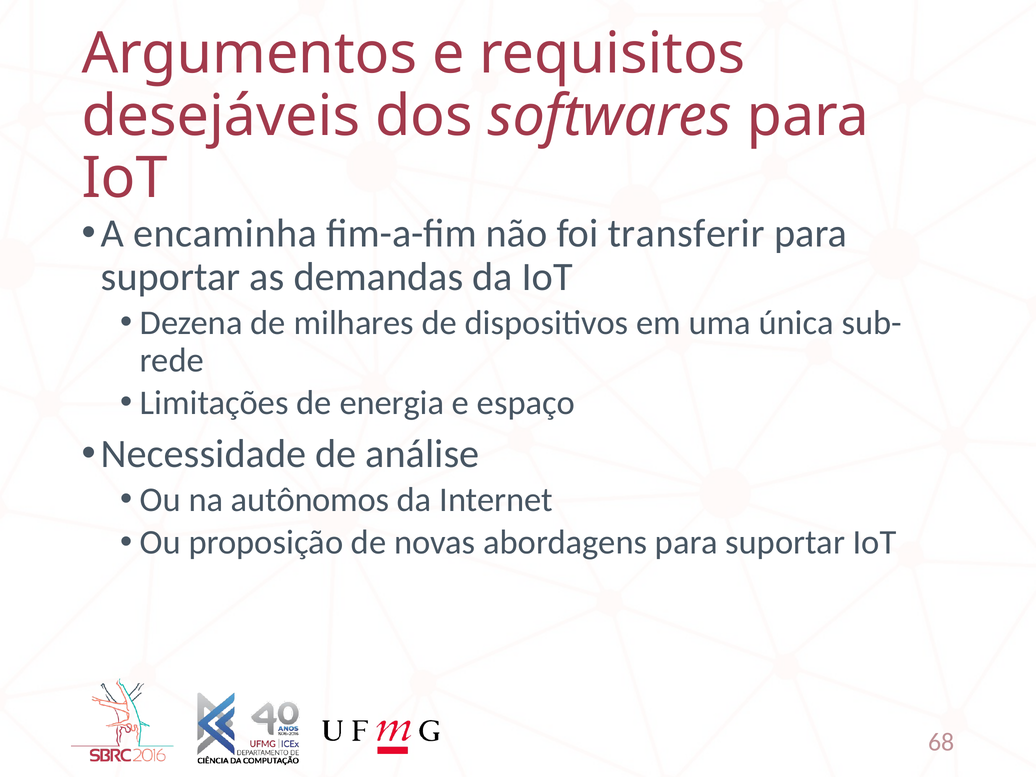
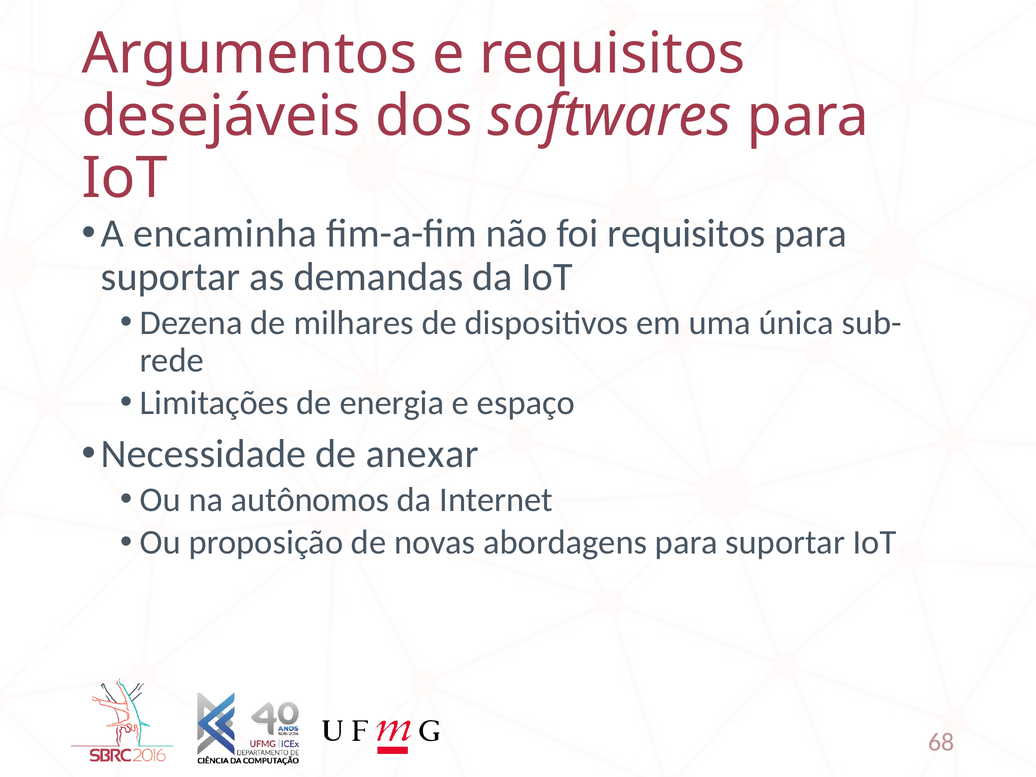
foi transferir: transferir -> requisitos (686, 234)
análise: análise -> anexar (422, 454)
